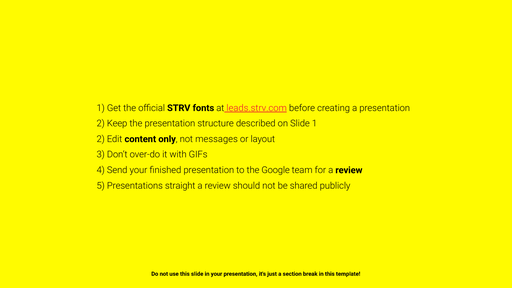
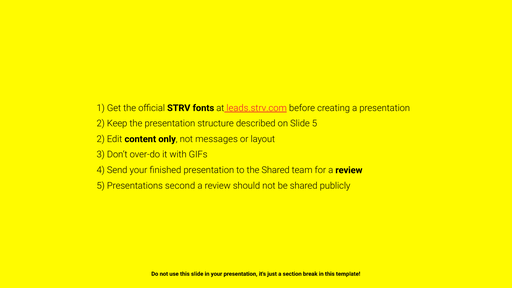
Slide 1: 1 -> 5 (315, 124)
the Google: Google -> Shared (276, 170)
straight: straight -> second (180, 186)
